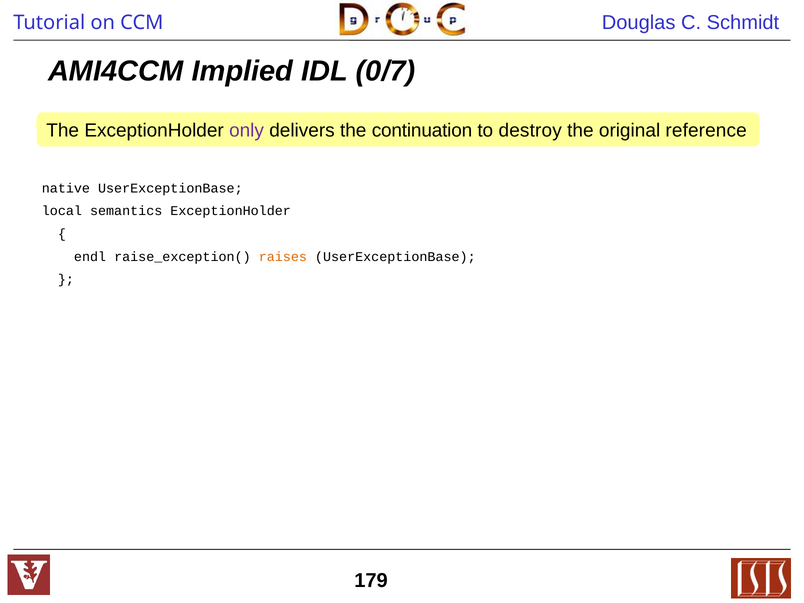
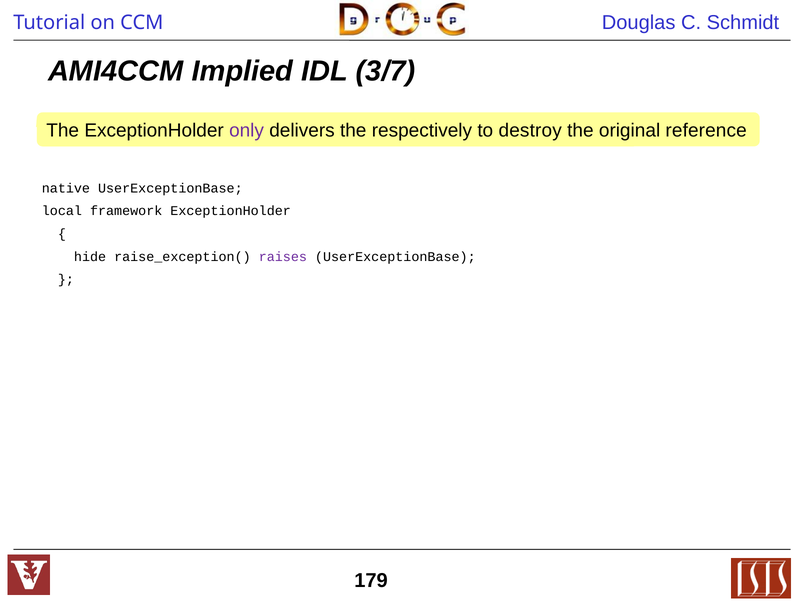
0/7: 0/7 -> 3/7 (386, 71)
continuation: continuation -> respectively (422, 131)
semantics: semantics -> framework (126, 211)
endl: endl -> hide (90, 257)
raises colour: orange -> purple (283, 257)
